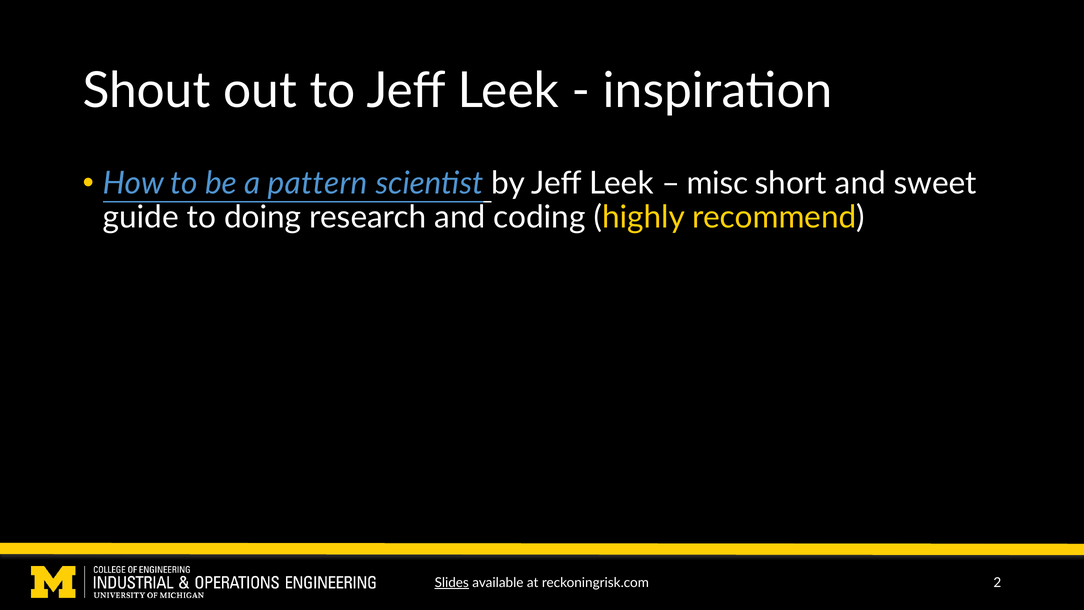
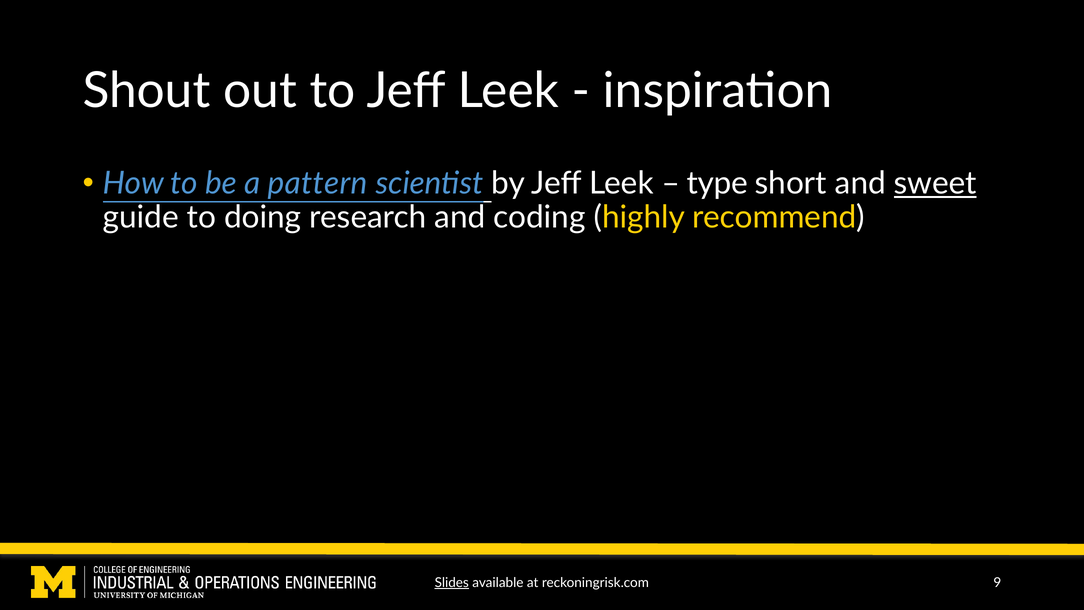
misc: misc -> type (718, 183)
sweet underline: none -> present (935, 183)
2: 2 -> 9 (997, 582)
